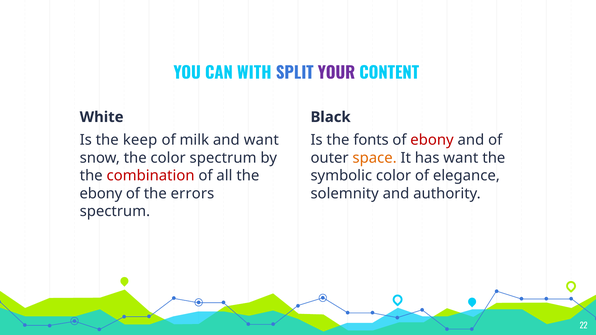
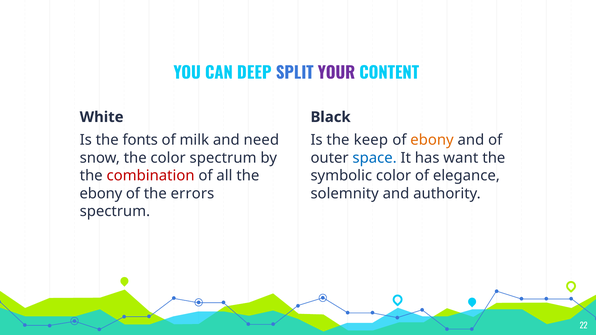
WITH: WITH -> DEEP (254, 73)
keep: keep -> fonts (140, 140)
and want: want -> need (261, 140)
fonts: fonts -> keep (371, 140)
ebony colour: red -> orange (432, 140)
space colour: orange -> blue (375, 158)
